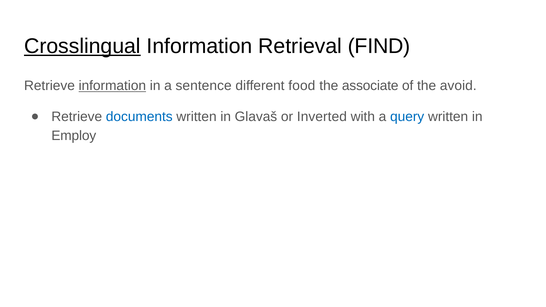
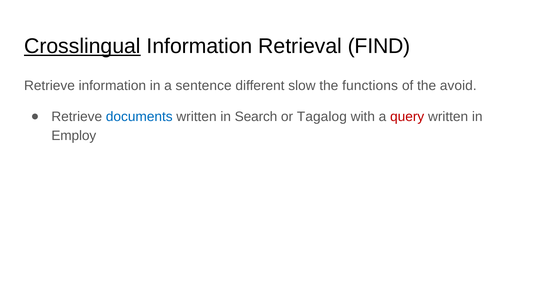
information underline: present -> none (112, 86)
food: food -> slow (302, 86)
associate: associate -> functions (370, 86)
Glavaš: Glavaš -> Search (256, 117)
Inverted: Inverted -> Tagalog (322, 117)
query colour: blue -> red (407, 117)
